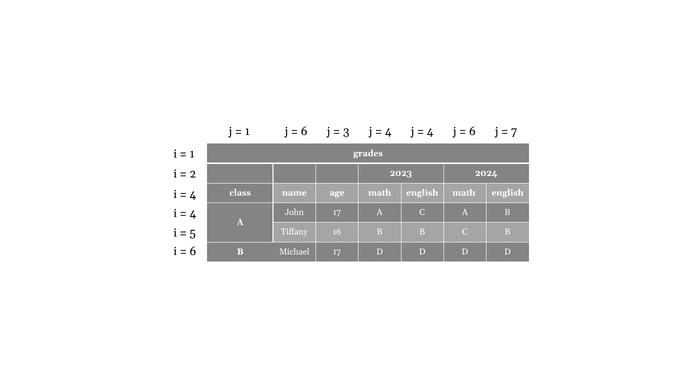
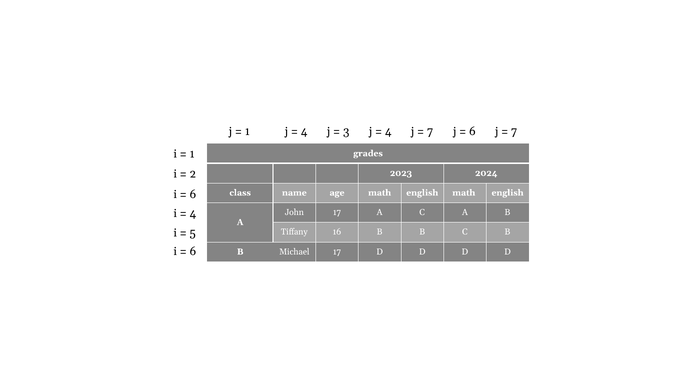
6: 6 -> 4 (304, 131)
4: 4 -> 7 (430, 131)
4: 4 -> 6 (193, 194)
